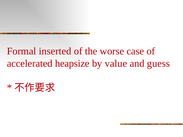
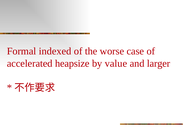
inserted: inserted -> indexed (55, 51)
guess: guess -> larger (159, 63)
